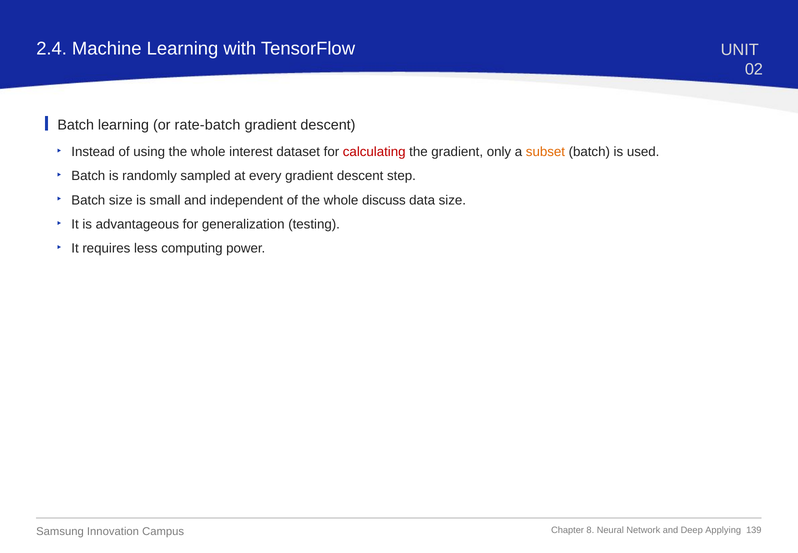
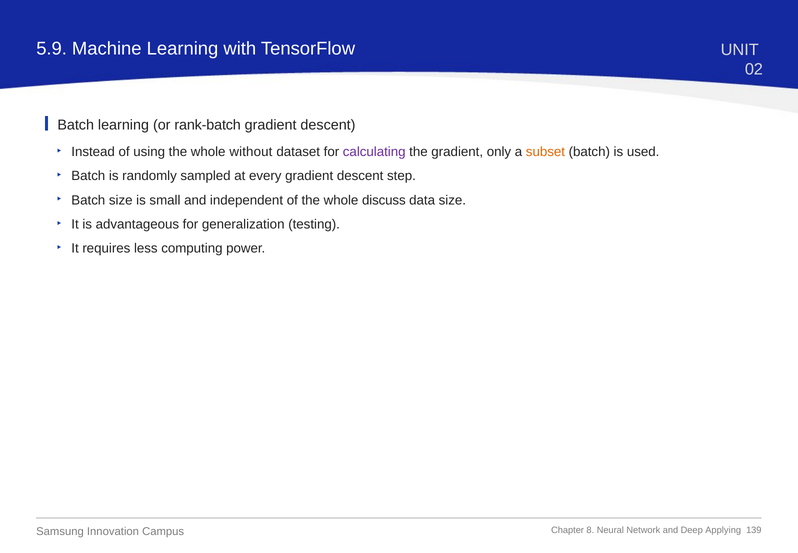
2.4: 2.4 -> 5.9 (52, 49)
rate-batch: rate-batch -> rank-batch (208, 125)
interest: interest -> without (251, 152)
calculating colour: red -> purple (374, 152)
